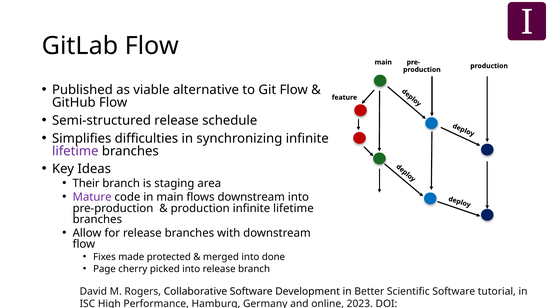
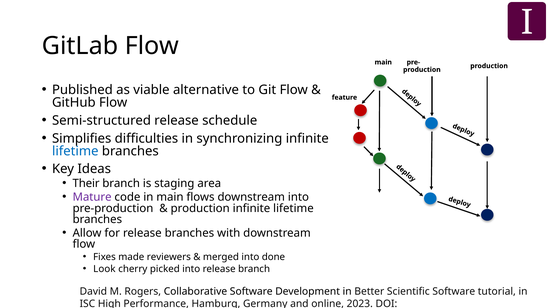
lifetime colour: purple -> blue (75, 151)
protected: protected -> reviewers (169, 257)
Page: Page -> Look (104, 269)
